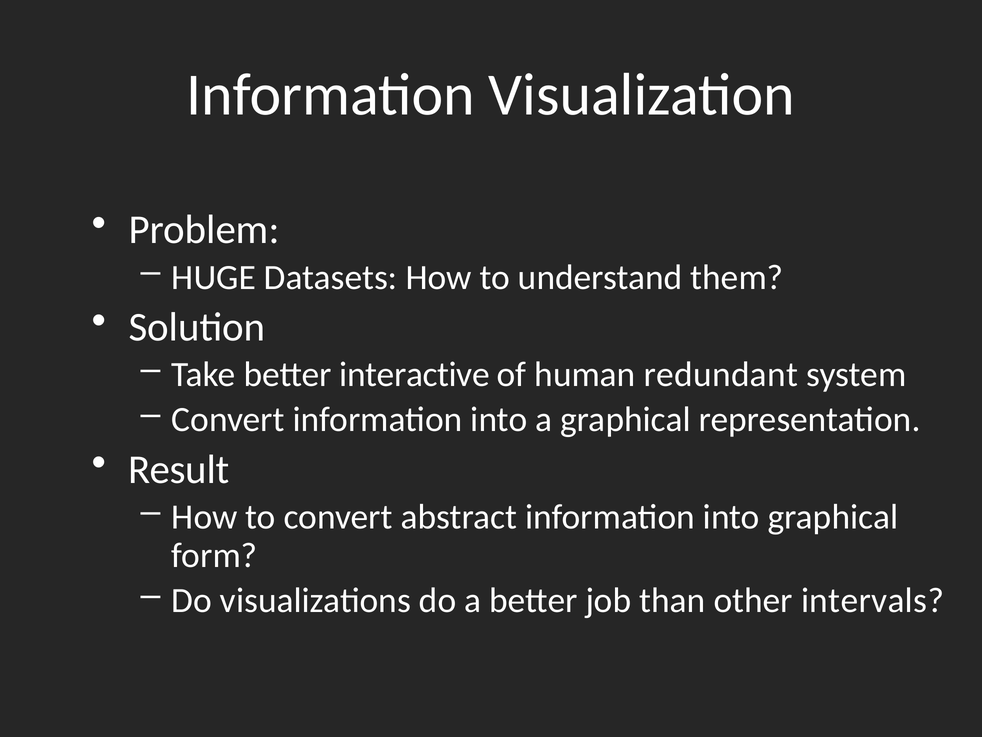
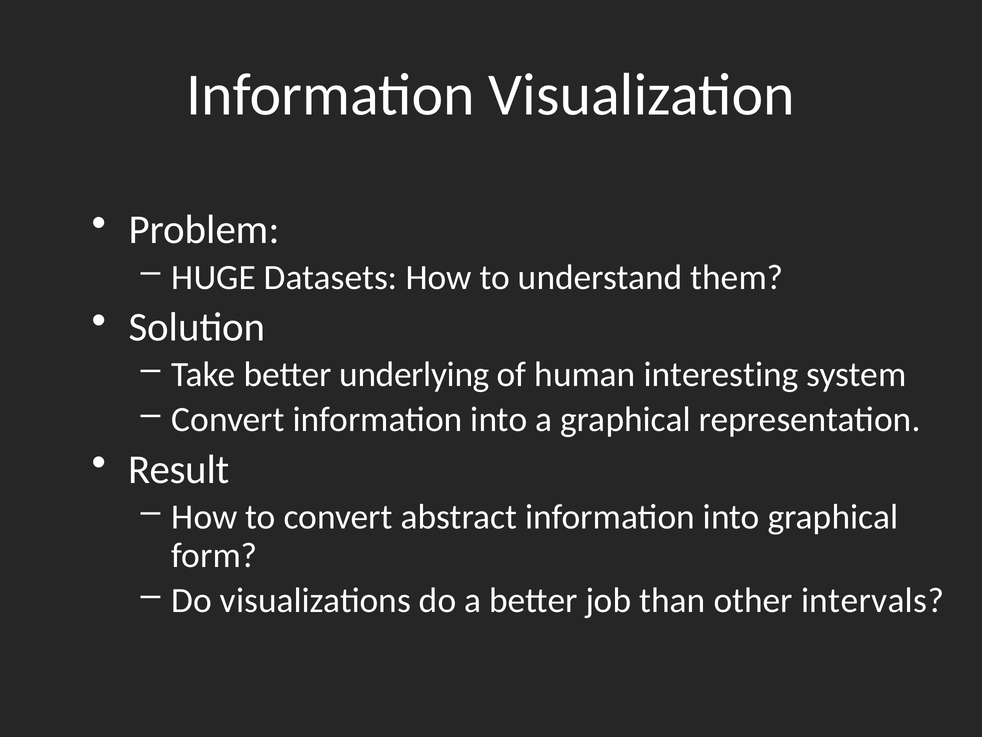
interactive: interactive -> underlying (414, 374)
redundant: redundant -> interesting (721, 374)
